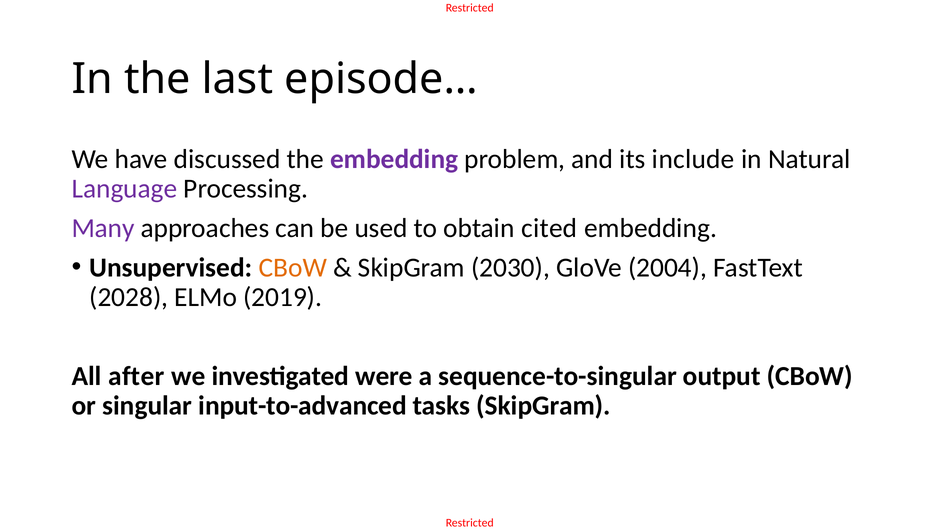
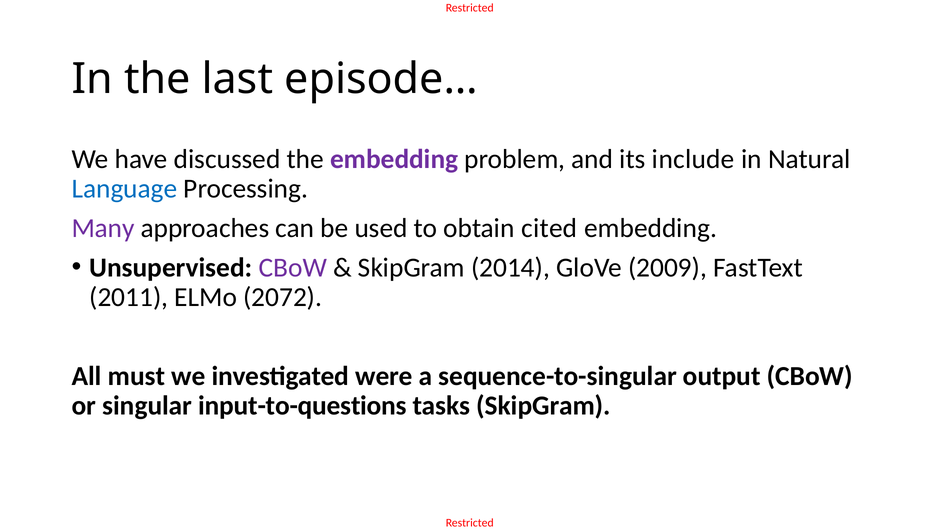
Language colour: purple -> blue (124, 189)
CBoW colour: orange -> purple (293, 267)
2030: 2030 -> 2014 (510, 267)
2004: 2004 -> 2009 (668, 267)
2028: 2028 -> 2011 (129, 297)
2019: 2019 -> 2072 (283, 297)
after: after -> must (137, 376)
input-to-advanced: input-to-advanced -> input-to-questions (303, 405)
